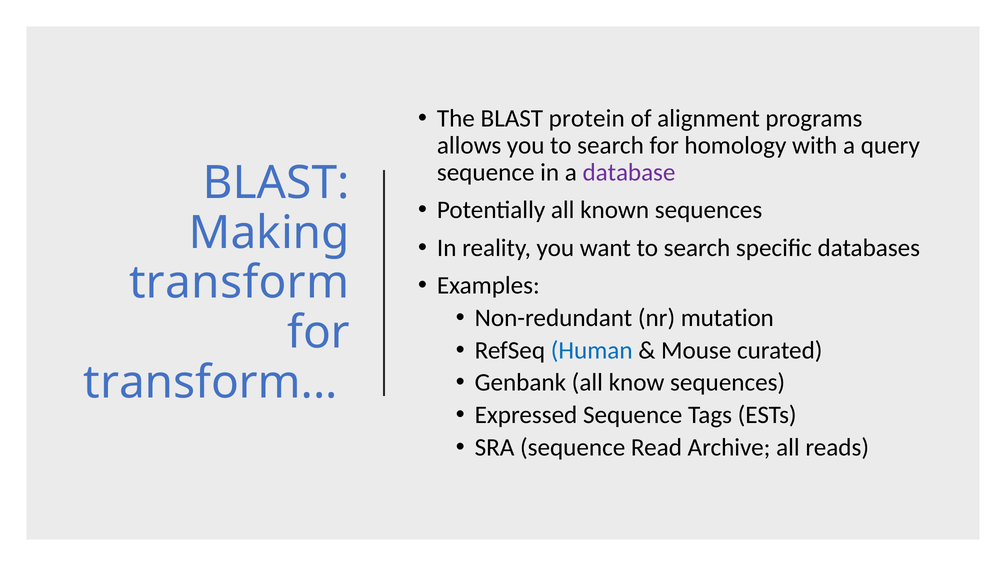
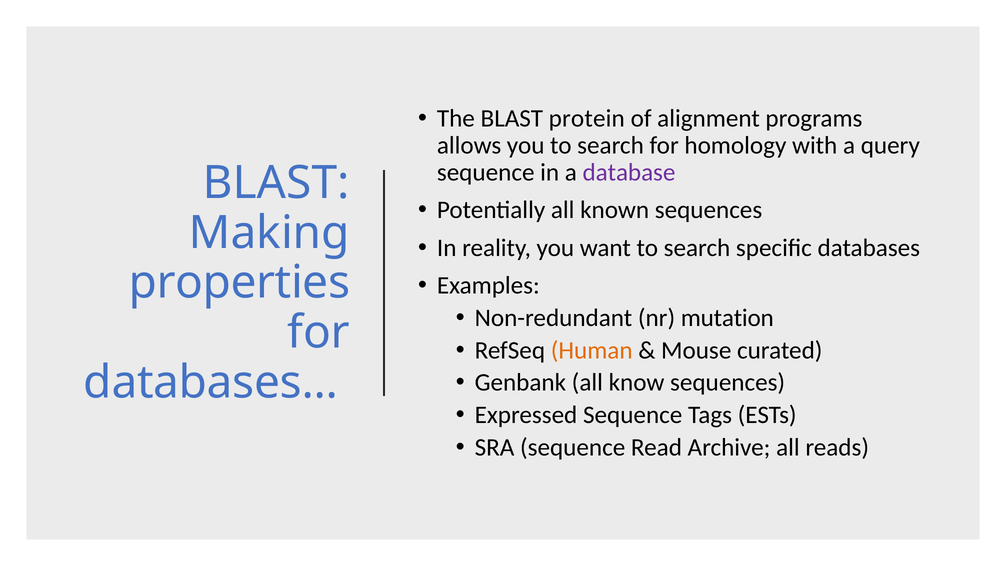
transform: transform -> properties (240, 283)
Human colour: blue -> orange (592, 350)
transform: transform -> databases (211, 382)
